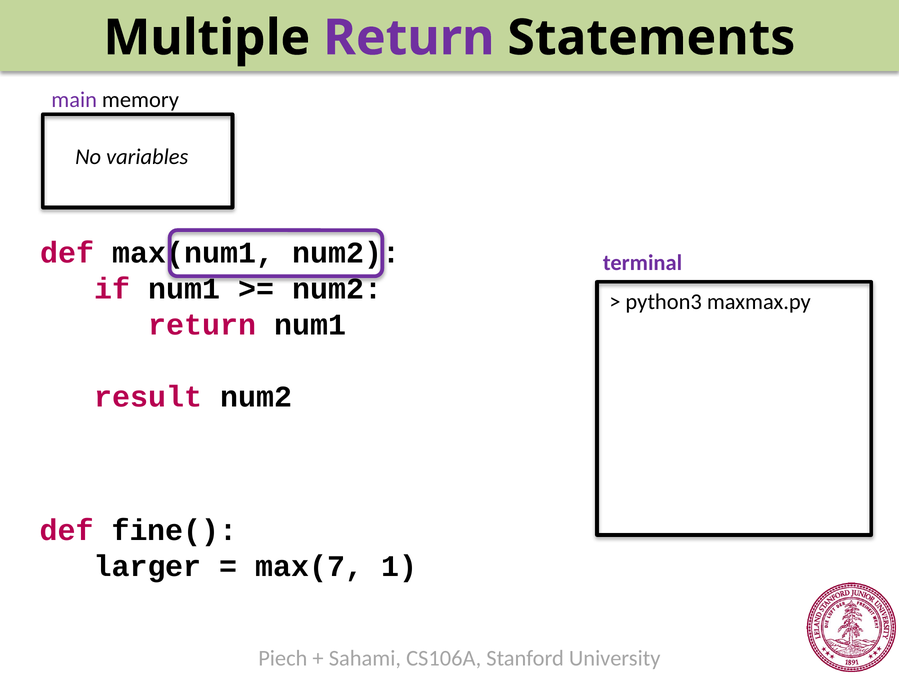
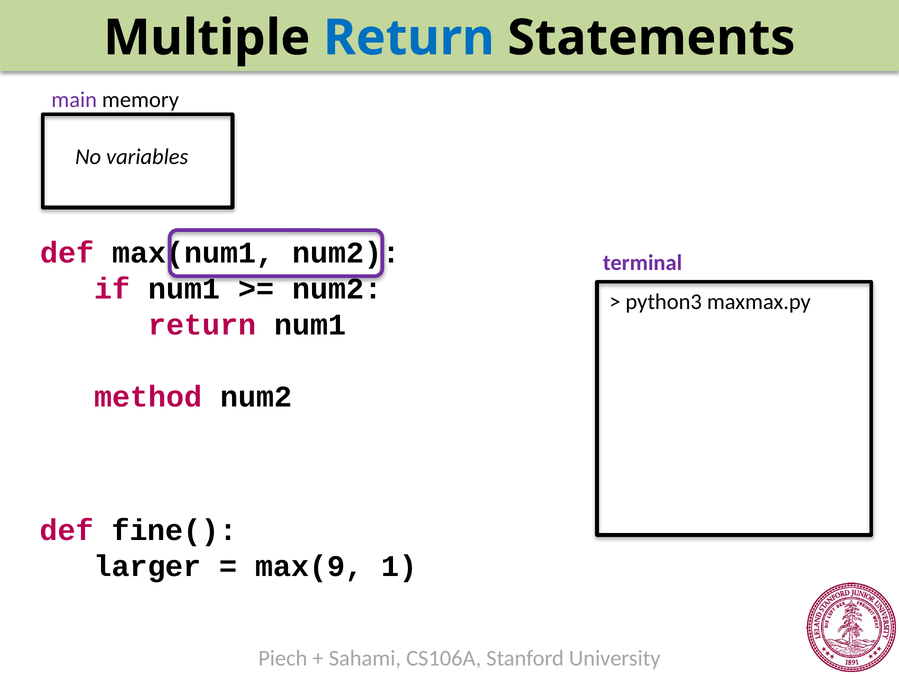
Return colour: purple -> blue (409, 38)
result: result -> method (148, 396)
max(7: max(7 -> max(9 (309, 566)
